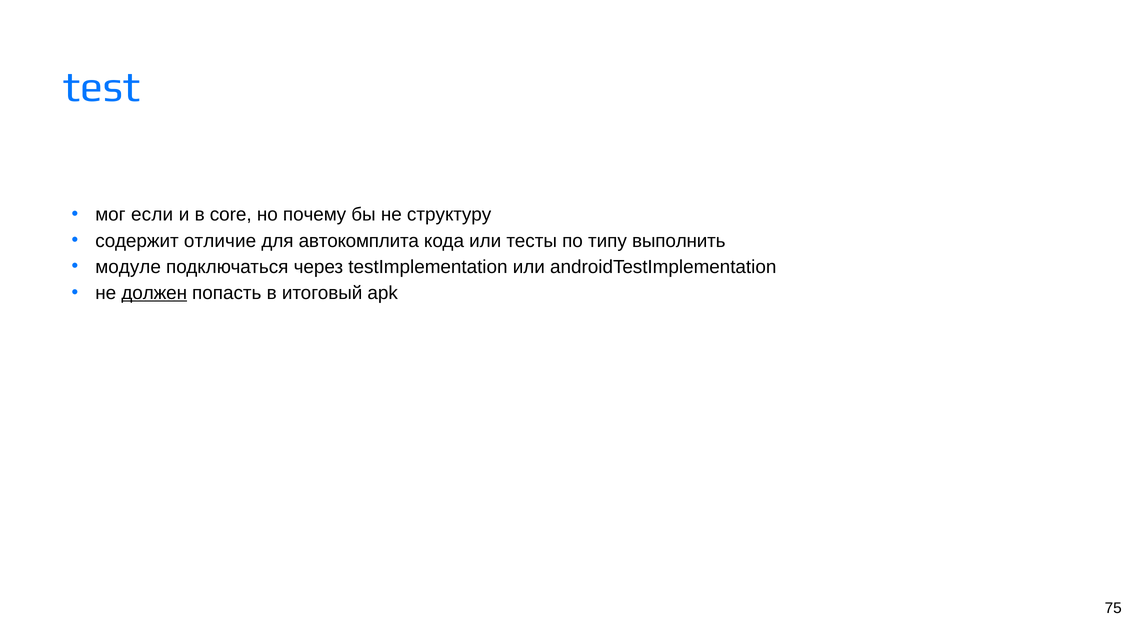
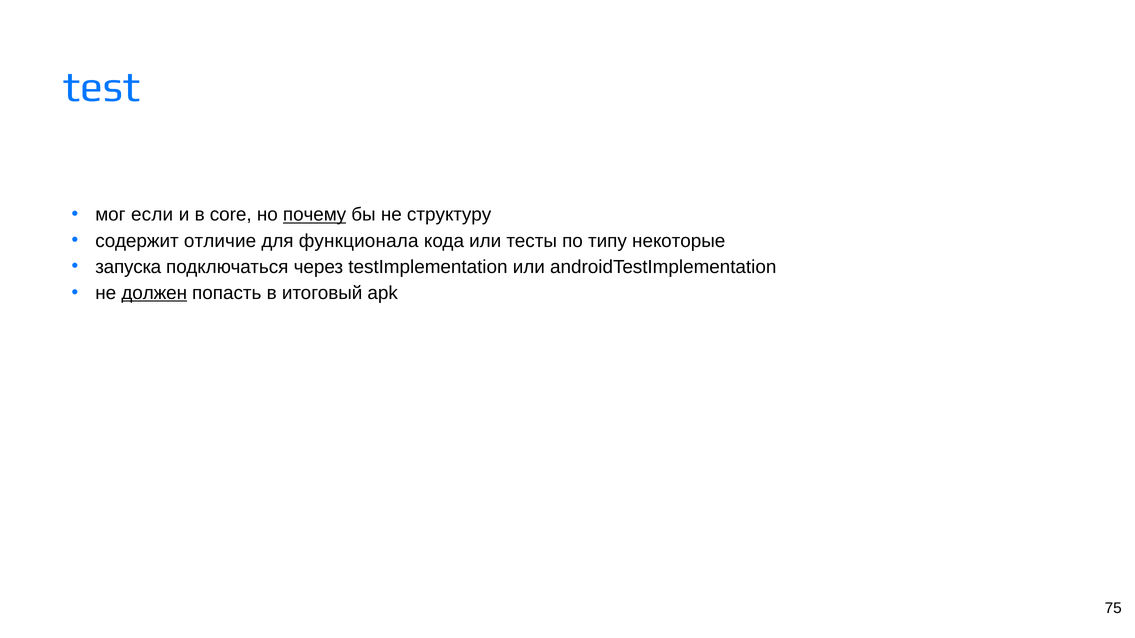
почему underline: none -> present (315, 215)
автокомплита: автокомплита -> функционала (359, 241)
выполнить: выполнить -> некоторые (679, 241)
модуле: модуле -> запуска (128, 267)
